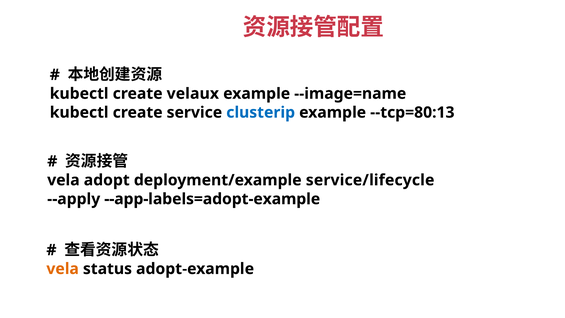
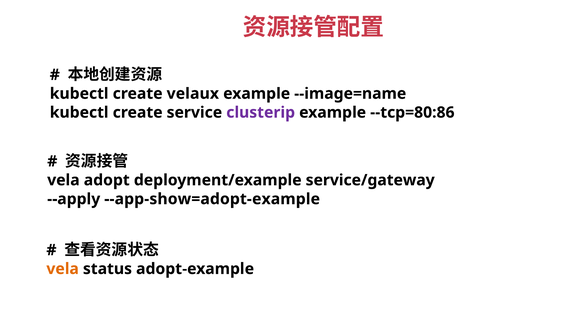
clusterip colour: blue -> purple (261, 112)
--tcp=80:13: --tcp=80:13 -> --tcp=80:86 (412, 112)
service/lifecycle: service/lifecycle -> service/gateway (370, 180)
--app-labels=adopt-example: --app-labels=adopt-example -> --app-show=adopt-example (212, 199)
